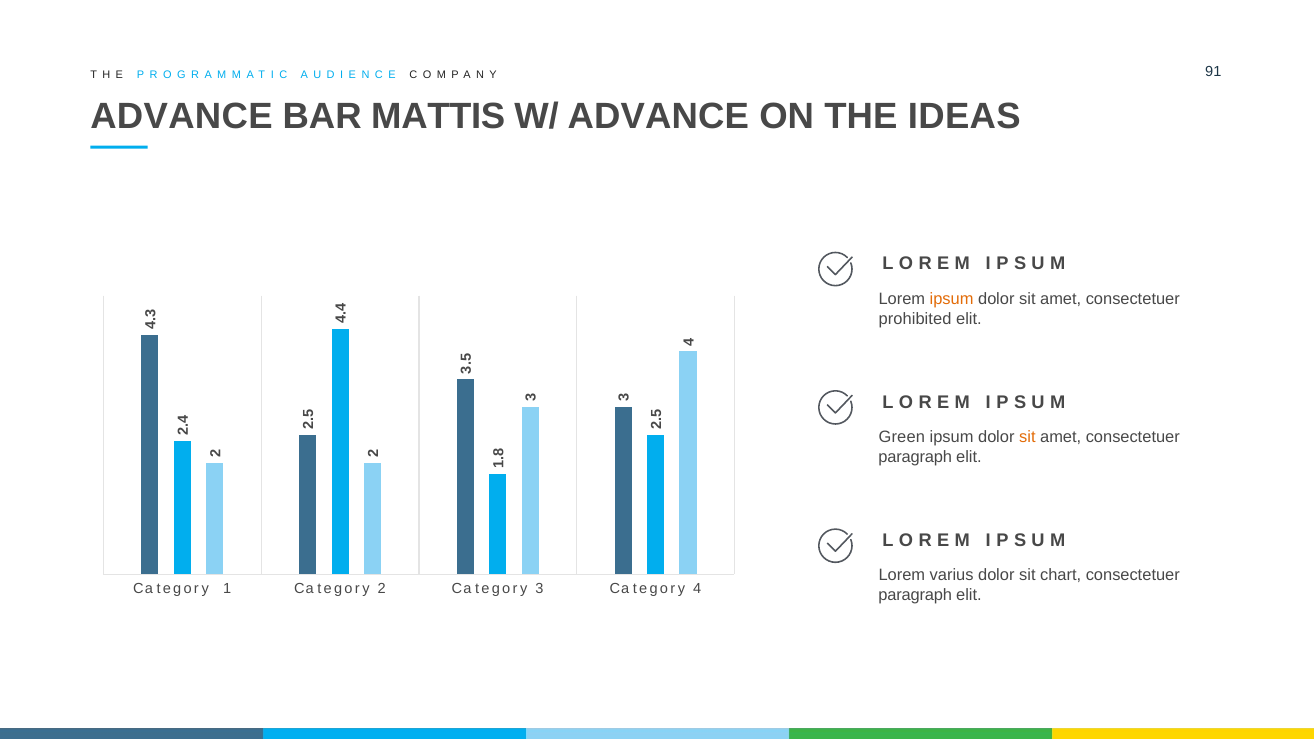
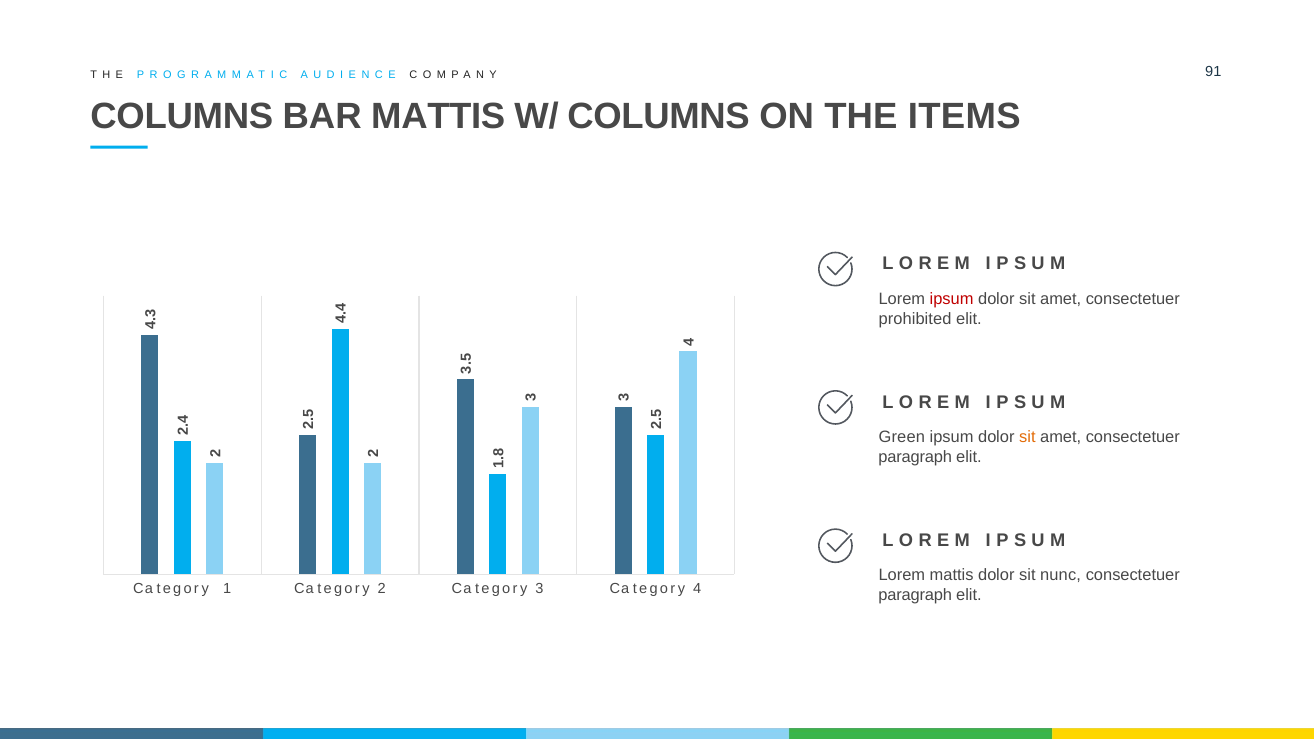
ADVANCE: ADVANCE -> COLUMNS (182, 117)
W/ ADVANCE: ADVANCE -> COLUMNS (659, 117)
IDEAS: IDEAS -> ITEMS (964, 117)
ipsum colour: orange -> red (952, 299)
Lorem varius: varius -> mattis (952, 576)
chart: chart -> nunc (1061, 576)
